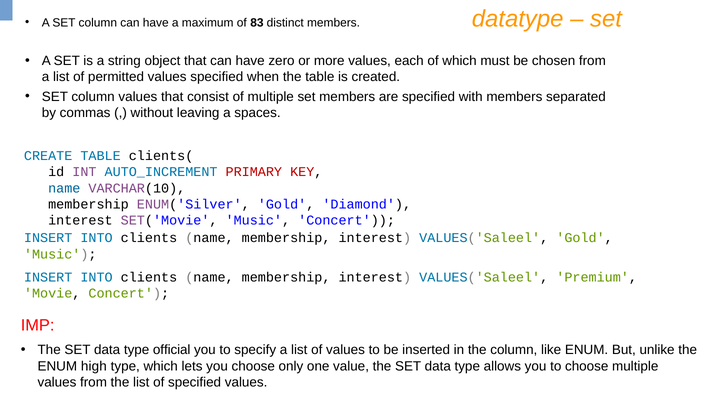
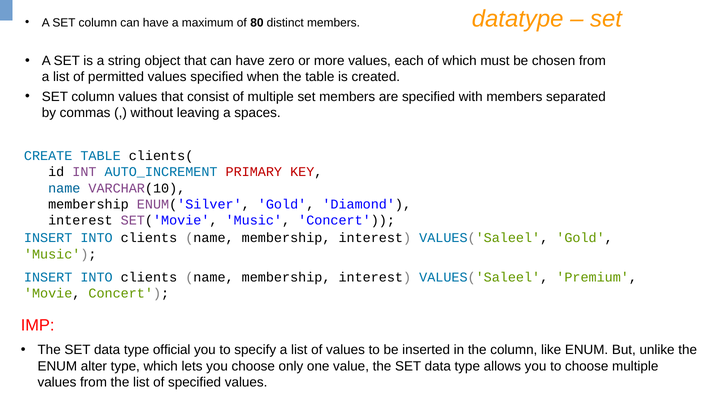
83: 83 -> 80 (257, 23)
high: high -> alter (94, 366)
